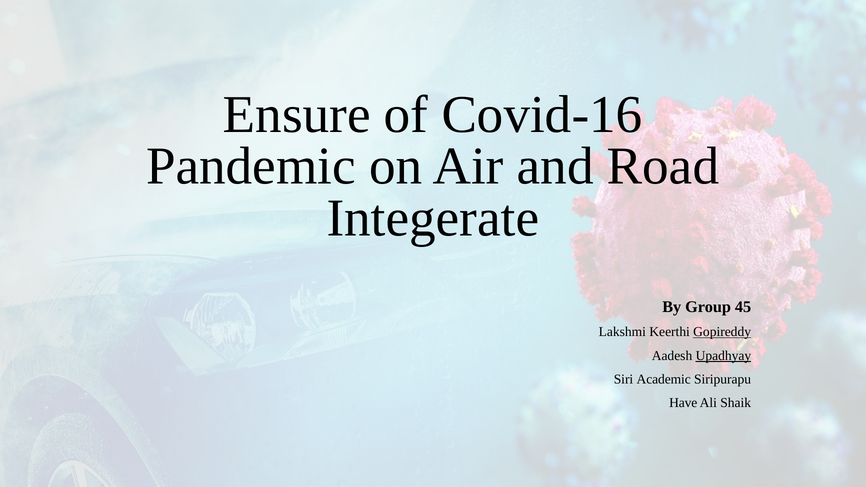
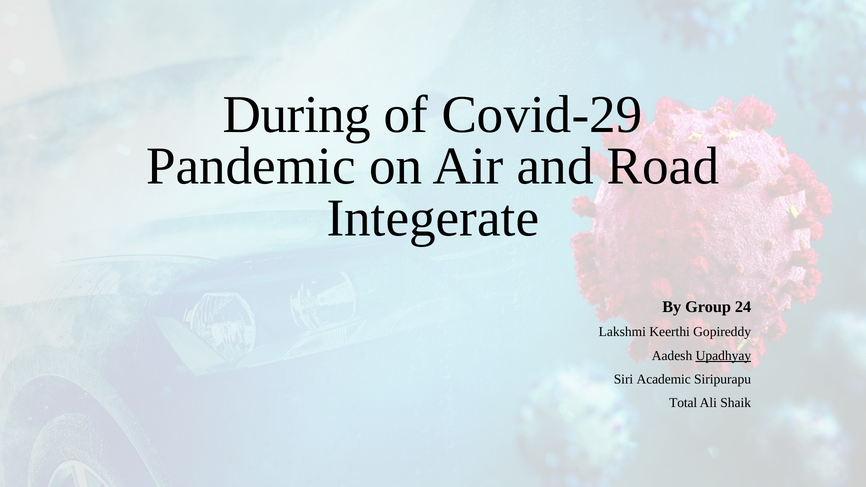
Ensure: Ensure -> During (297, 115)
Covid-16: Covid-16 -> Covid-29 (542, 115)
45: 45 -> 24 (743, 307)
Gopireddy underline: present -> none (722, 332)
Have: Have -> Total (683, 403)
